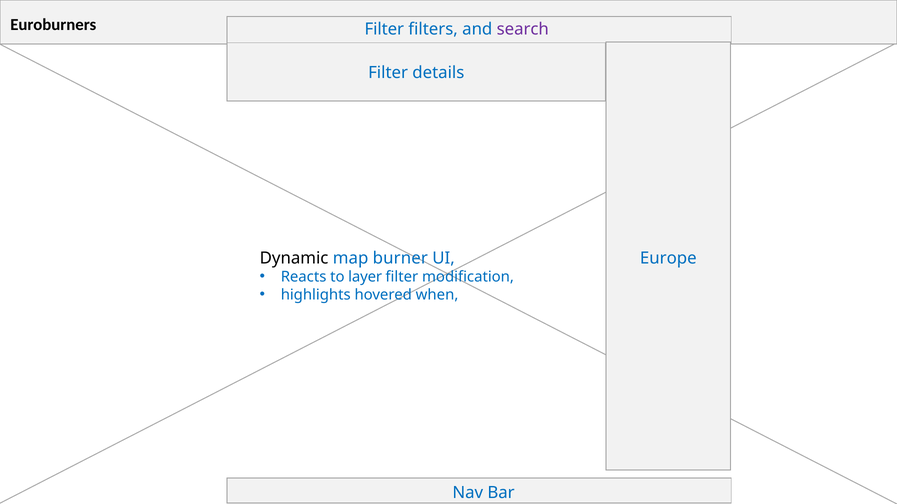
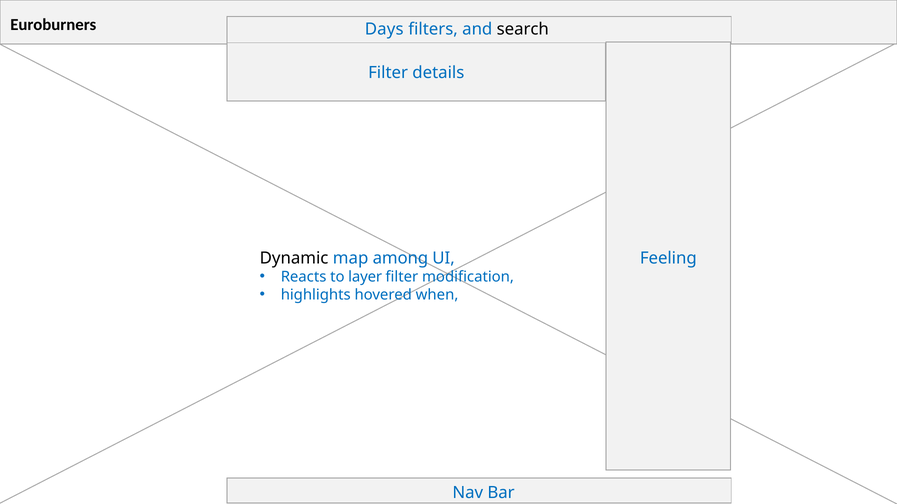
Euroburners Filter: Filter -> Days (384, 29)
search colour: purple -> black (523, 29)
burner: burner -> among (400, 258)
Europe: Europe -> Feeling (668, 258)
